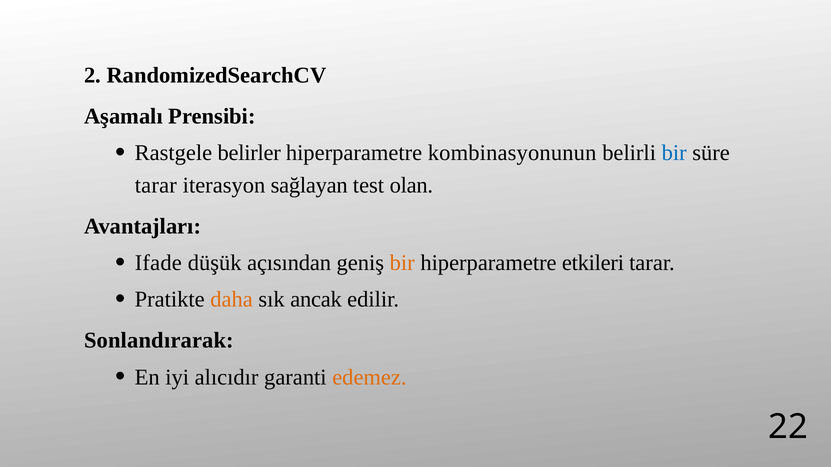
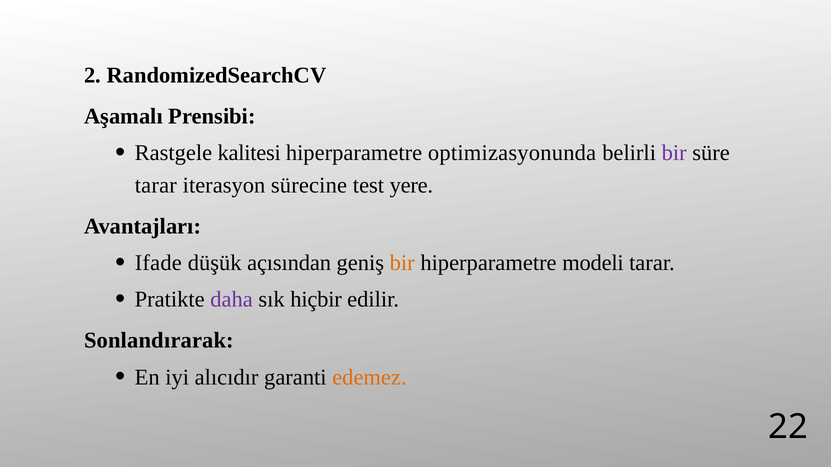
belirler: belirler -> kalitesi (249, 153)
kombinasyonunun: kombinasyonunun -> optimizasyonunda (512, 153)
bir colour: blue -> purple (674, 153)
sağlayan: sağlayan -> sürecine (309, 185)
olan: olan -> yere (411, 185)
etkileri: etkileri -> modeli (593, 263)
daha colour: orange -> purple (232, 300)
ancak: ancak -> hiçbir (316, 300)
